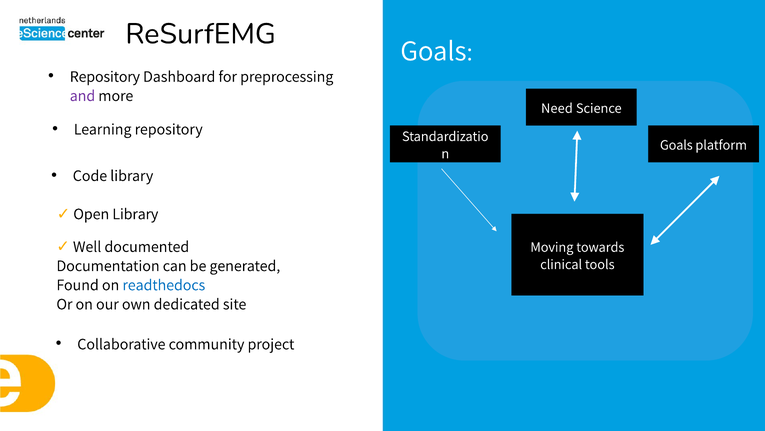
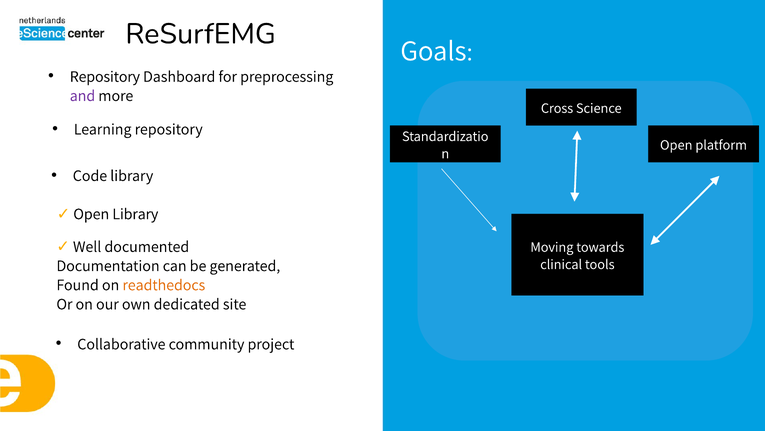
Need: Need -> Cross (557, 108)
Goals: Goals -> Open (676, 145)
readthedocs colour: blue -> orange (164, 285)
